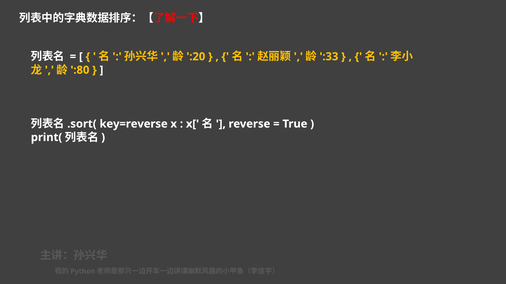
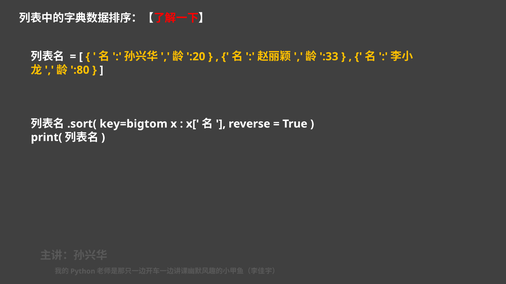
key=reverse: key=reverse -> key=bigtom (134, 124)
